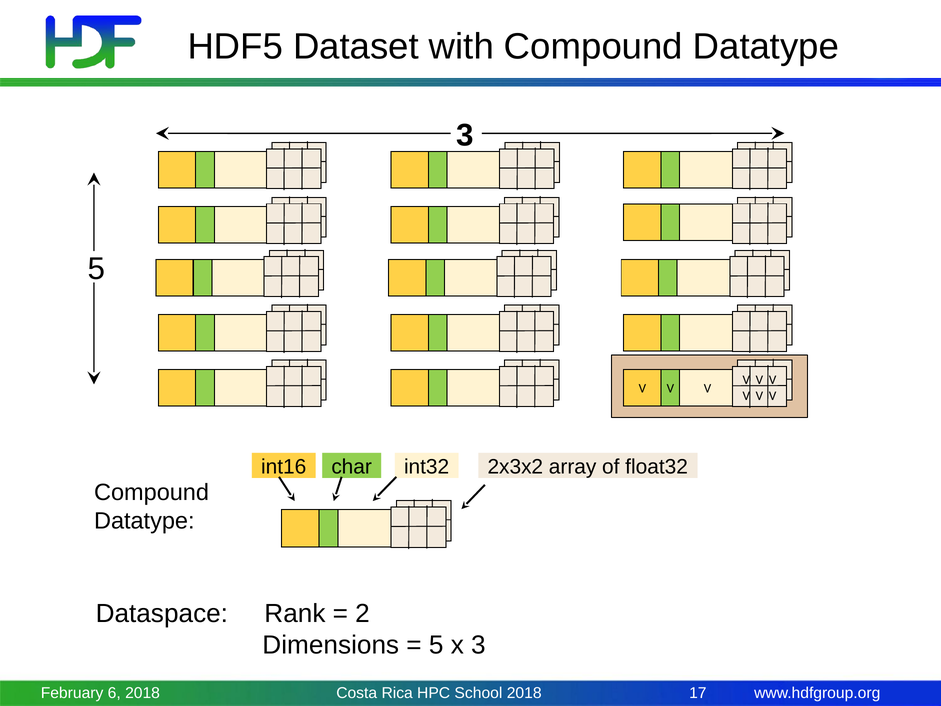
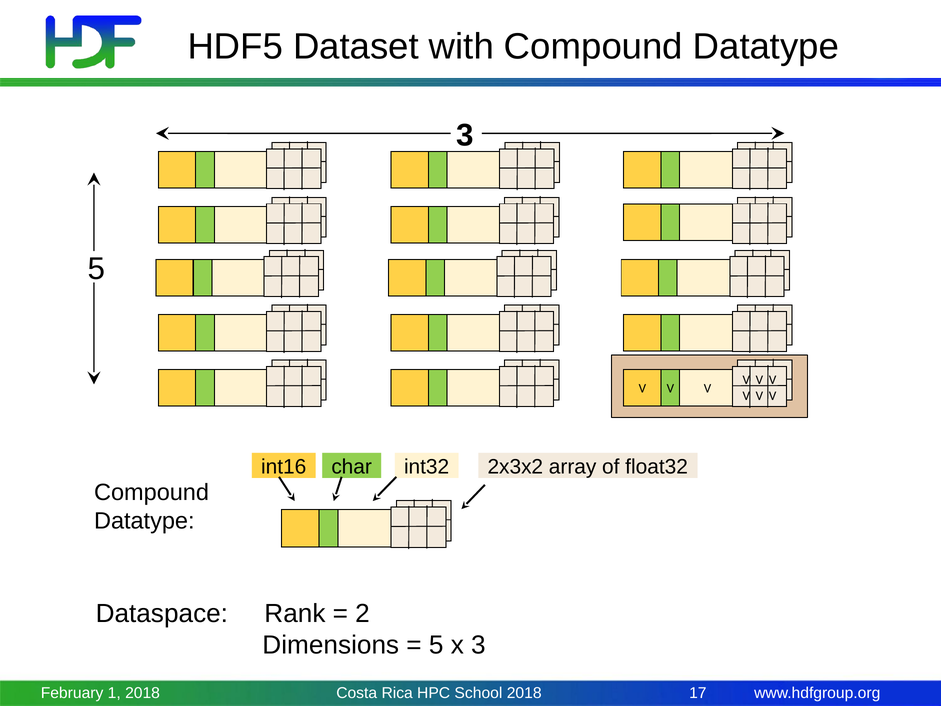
6: 6 -> 1 (114, 693)
